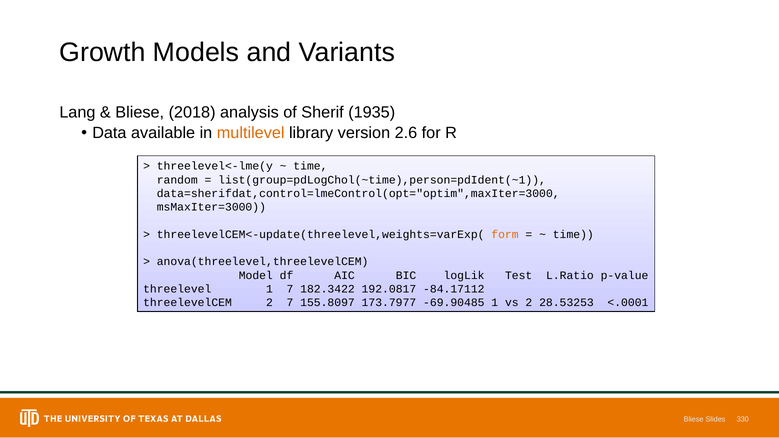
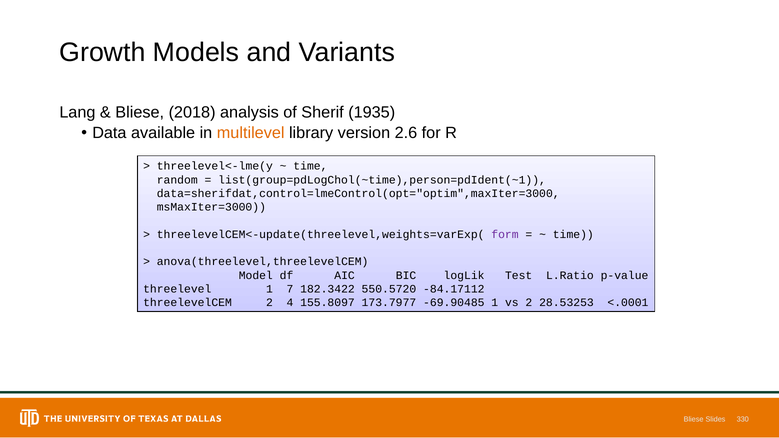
form colour: orange -> purple (505, 234)
192.0817: 192.0817 -> 550.5720 (389, 289)
2 7: 7 -> 4 (290, 303)
